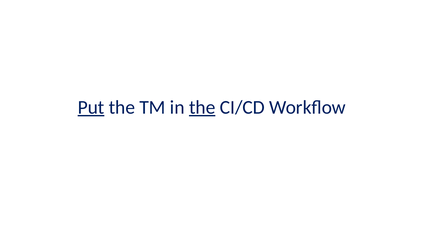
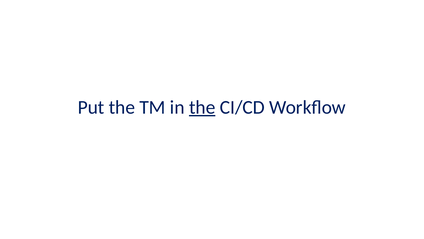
Put underline: present -> none (91, 107)
